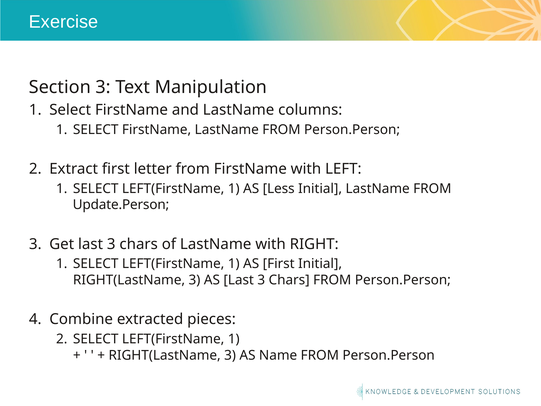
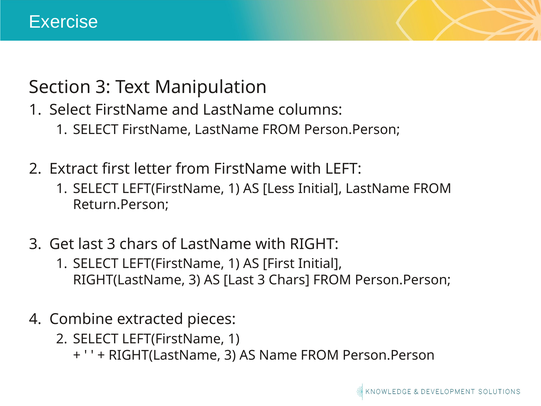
Update.Person: Update.Person -> Return.Person (121, 205)
